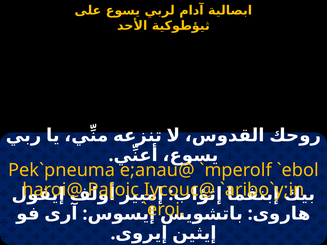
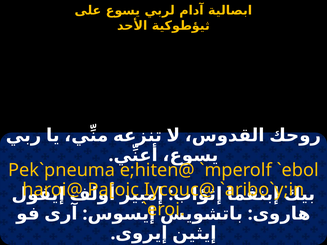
e;anau@: e;anau@ -> e;hiten@ (157, 170)
